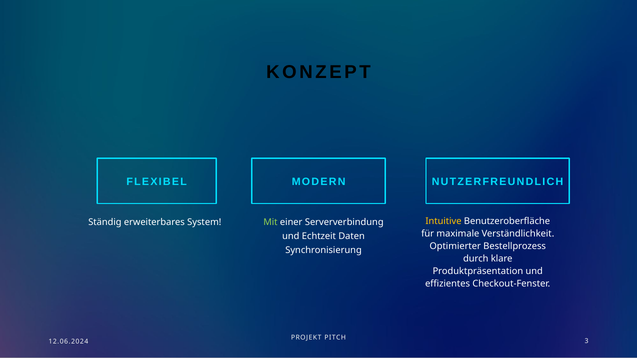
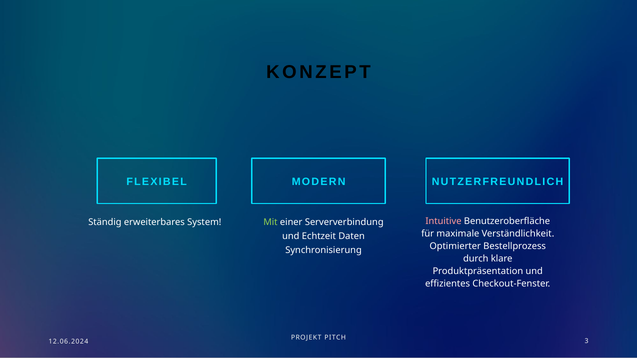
Intuitive colour: yellow -> pink (443, 221)
